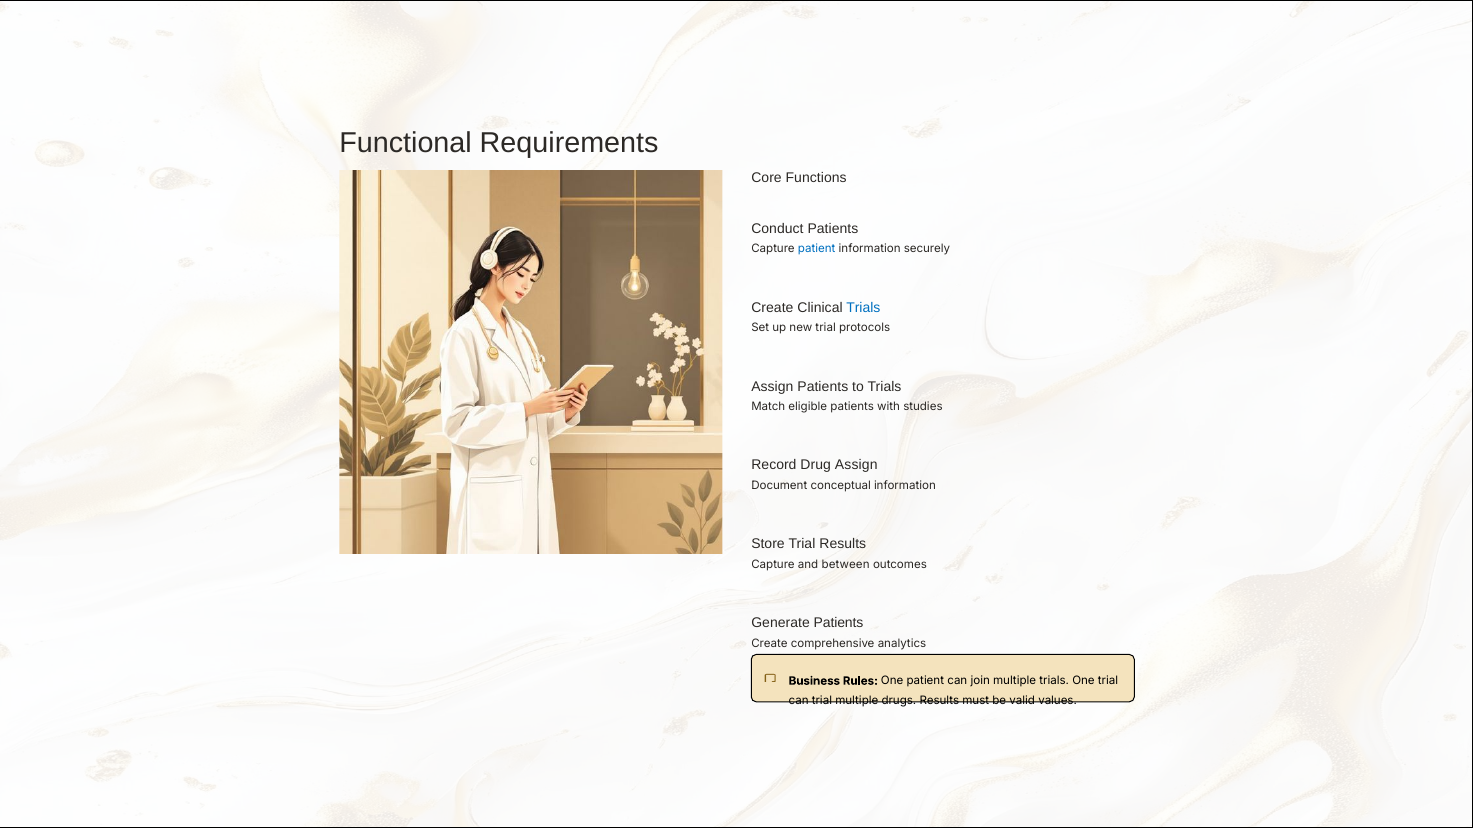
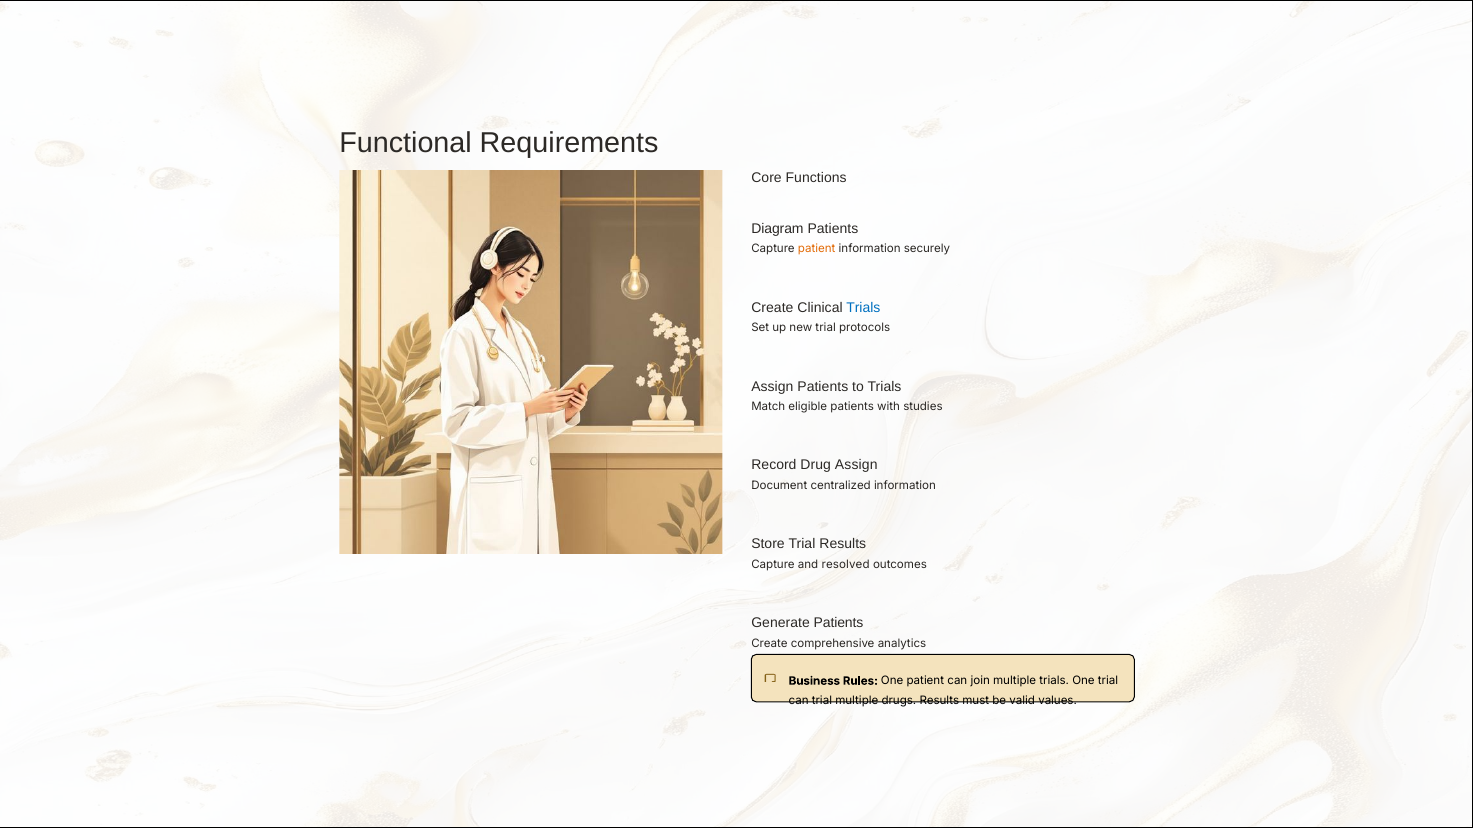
Conduct: Conduct -> Diagram (777, 229)
patient colour: blue -> orange (817, 249)
conceptual: conceptual -> centralized (841, 486)
between: between -> resolved (846, 565)
